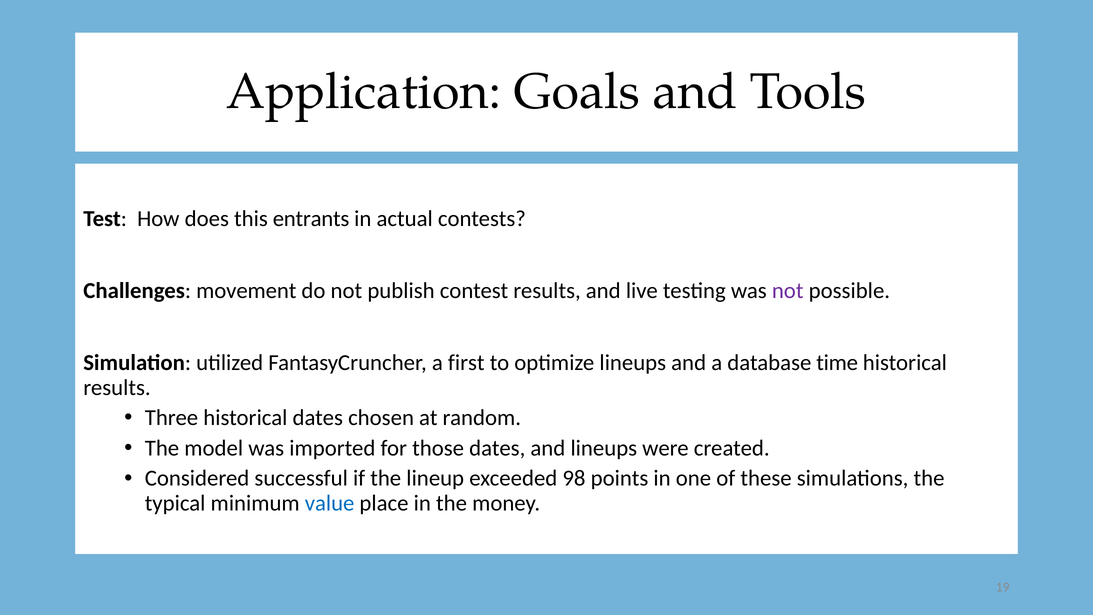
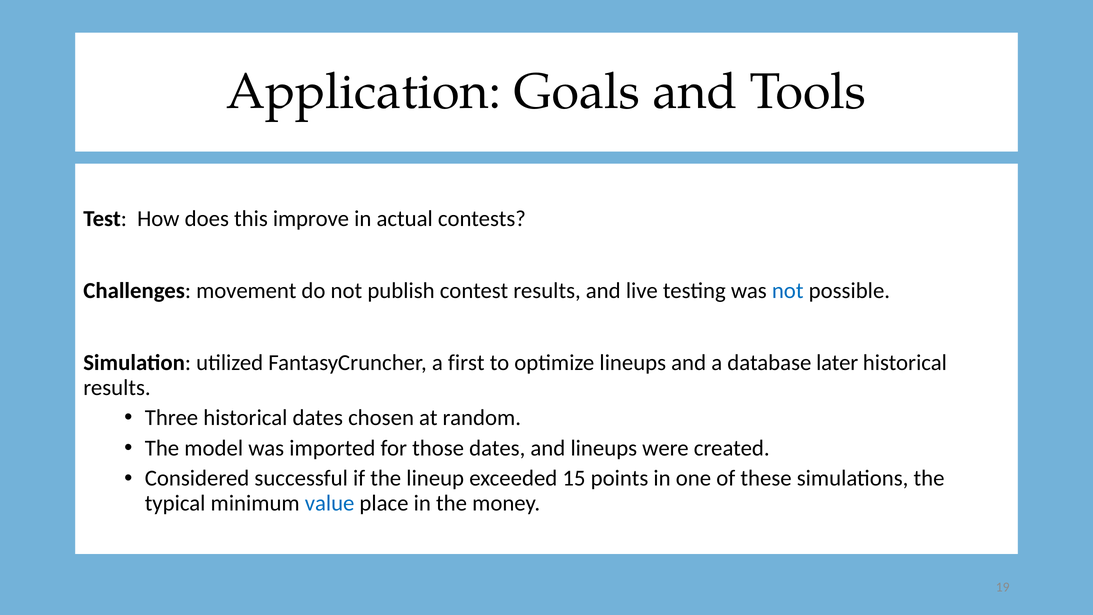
entrants: entrants -> improve (311, 219)
not colour: purple -> blue (788, 291)
time: time -> later (837, 363)
98: 98 -> 15 (574, 478)
